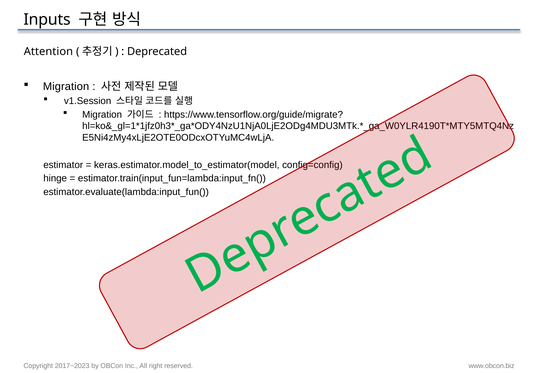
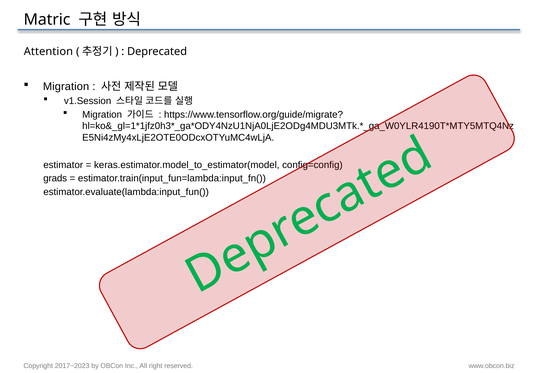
Inputs: Inputs -> Matric (47, 19)
hinge: hinge -> grads (55, 178)
